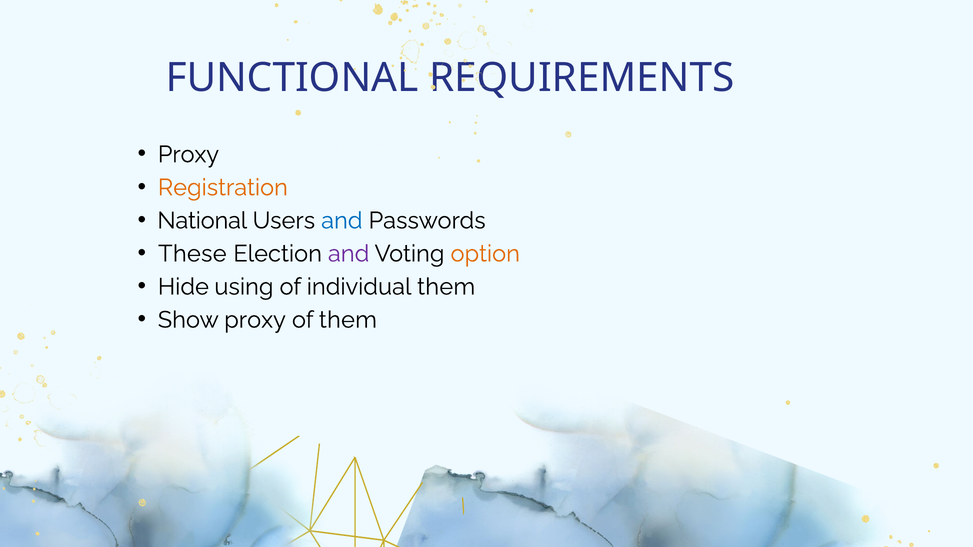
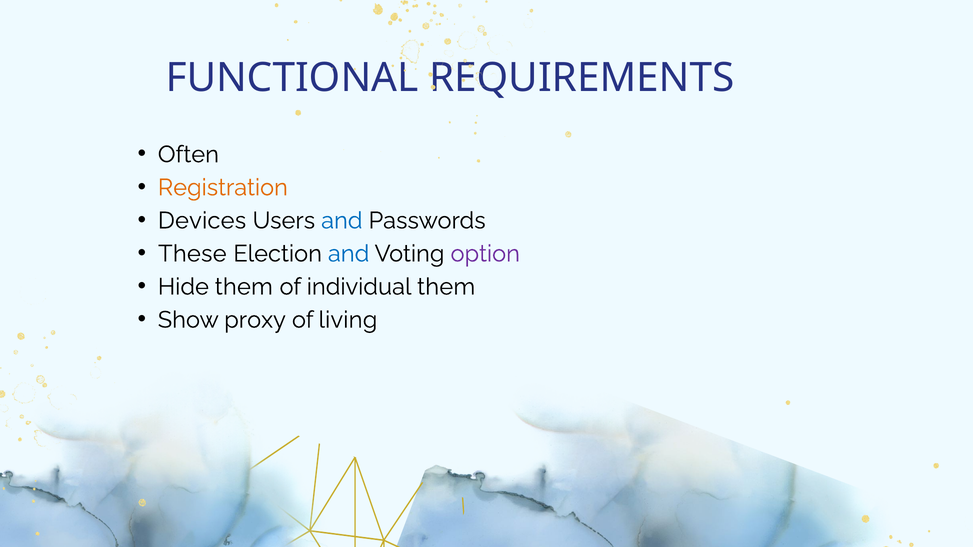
Proxy: Proxy -> Often (188, 155)
National: National -> Devices (202, 221)
and colour: purple -> blue (349, 254)
option colour: orange -> purple (485, 254)
Hide using: using -> them (244, 287)
of them: them -> living (348, 320)
